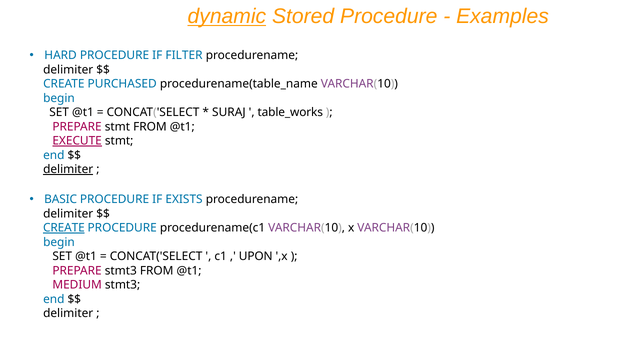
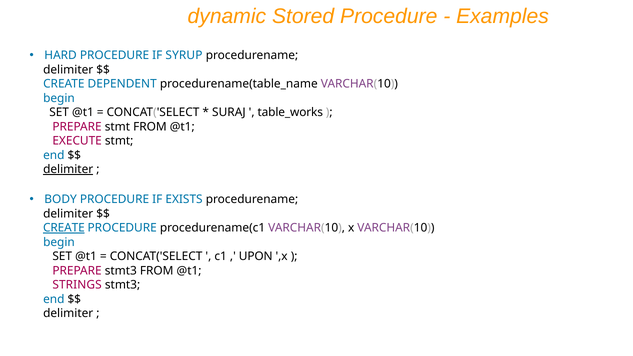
dynamic underline: present -> none (227, 16)
FILTER: FILTER -> SYRUP (184, 55)
PURCHASED: PURCHASED -> DEPENDENT (122, 84)
EXECUTE underline: present -> none (77, 141)
BASIC: BASIC -> BODY (61, 200)
MEDIUM: MEDIUM -> STRINGS (77, 285)
